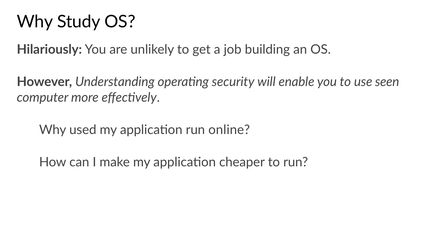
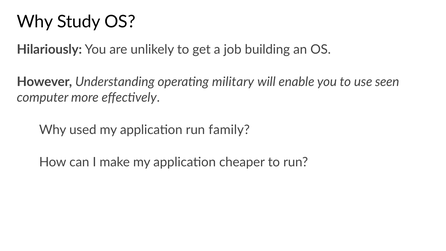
security: security -> military (233, 82)
online: online -> family (229, 130)
